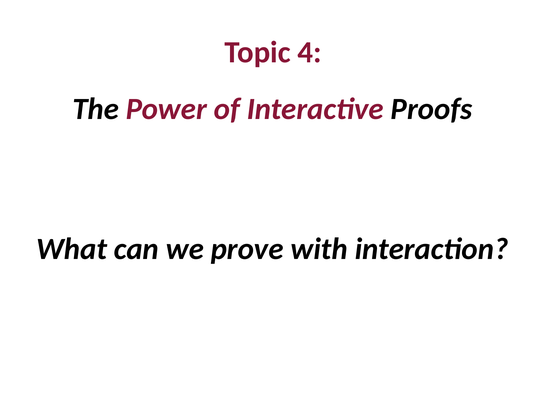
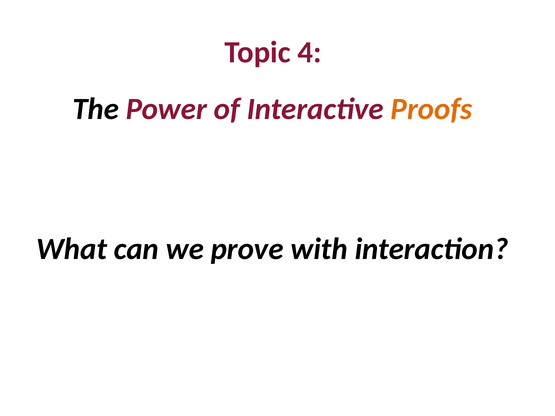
Proofs colour: black -> orange (431, 109)
